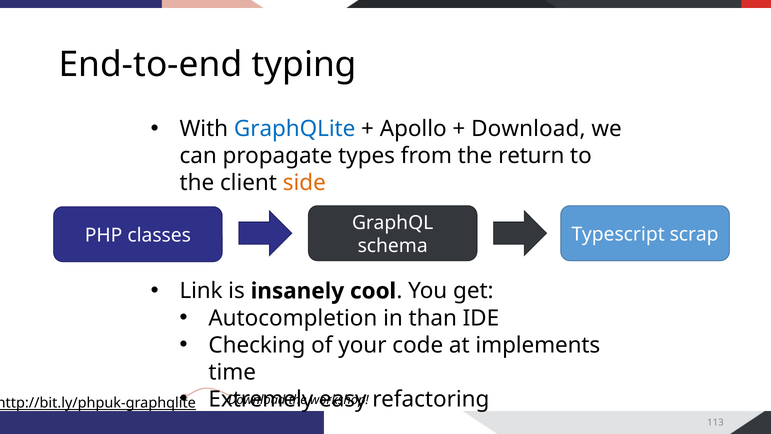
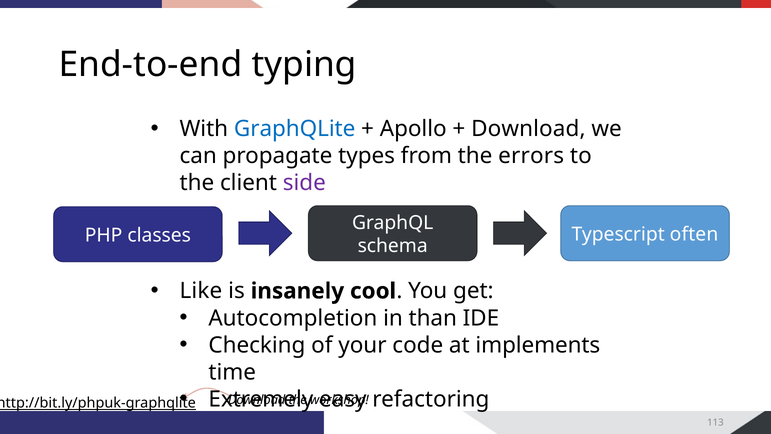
return: return -> errors (531, 156)
side colour: orange -> purple (304, 183)
scrap: scrap -> often (694, 234)
Link: Link -> Like (201, 291)
